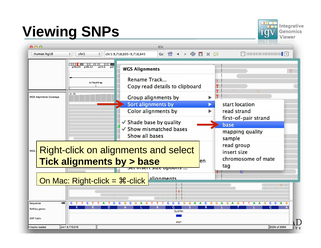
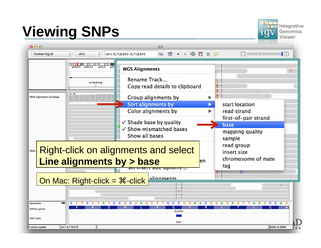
Tick: Tick -> Line (49, 162)
